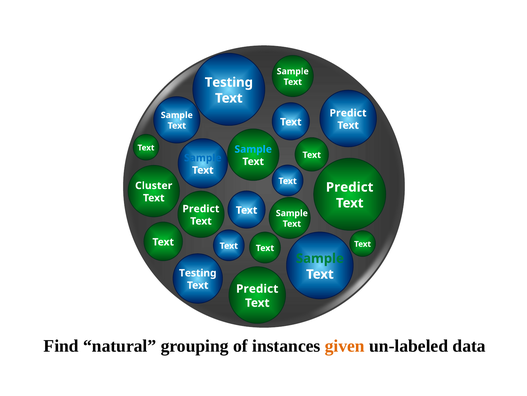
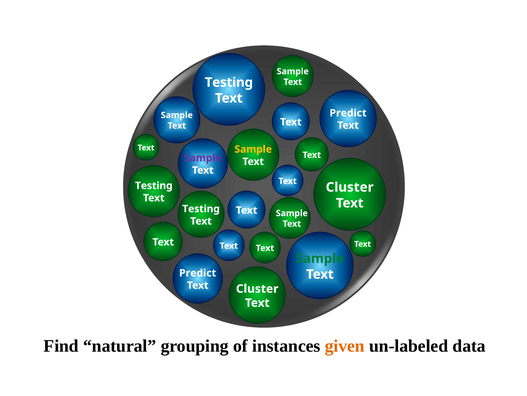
Sample colour: light blue -> yellow (253, 149)
Sample colour: blue -> purple (203, 158)
Cluster: Cluster -> Testing (154, 185)
Predict: Predict -> Cluster (350, 187)
Predict: Predict -> Testing (201, 208)
Testing: Testing -> Predict (198, 273)
Predict: Predict -> Cluster (257, 288)
